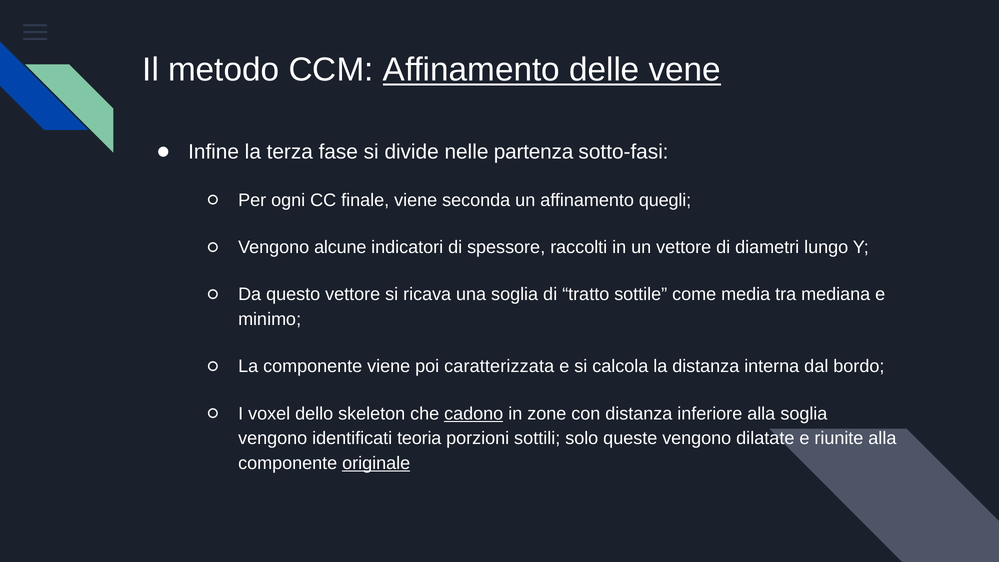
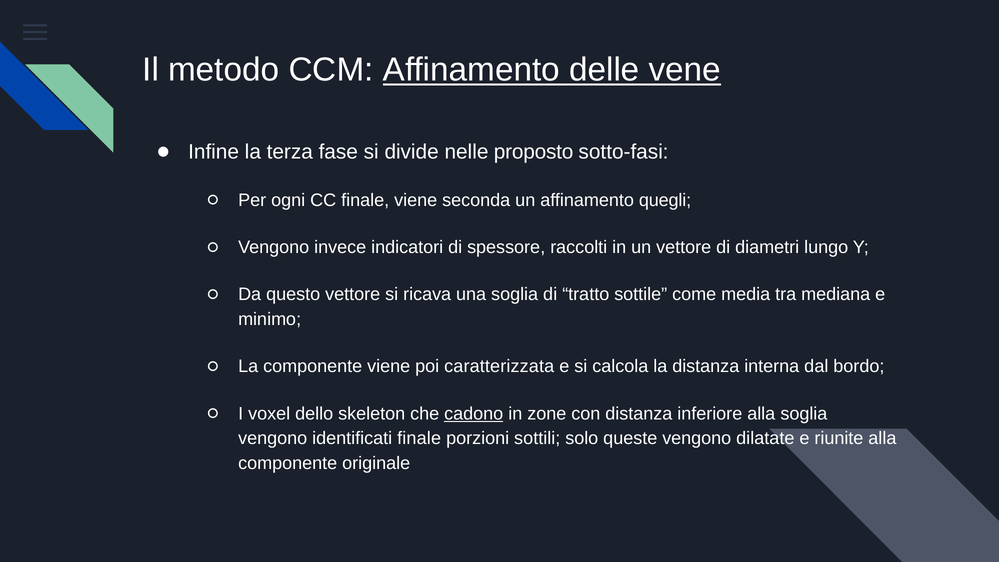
partenza: partenza -> proposto (534, 152)
alcune: alcune -> invece (340, 247)
identificati teoria: teoria -> finale (419, 438)
originale underline: present -> none (376, 463)
